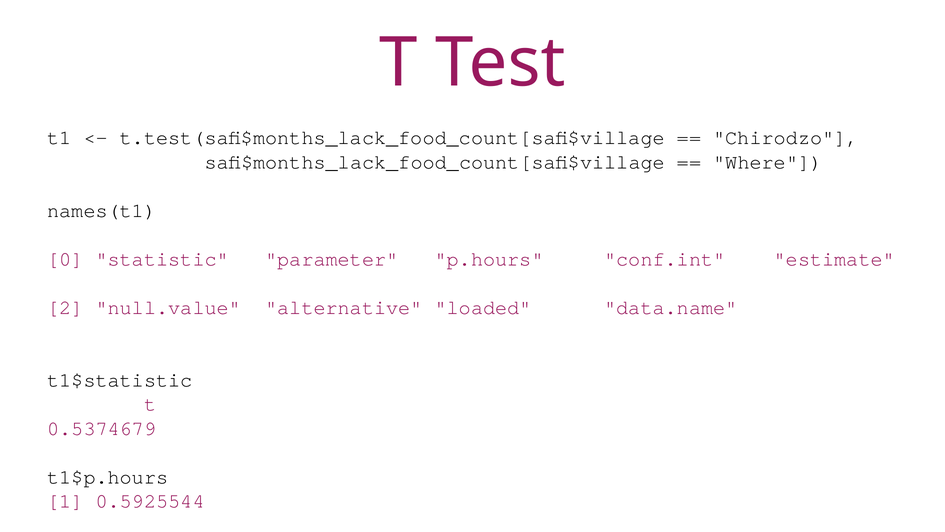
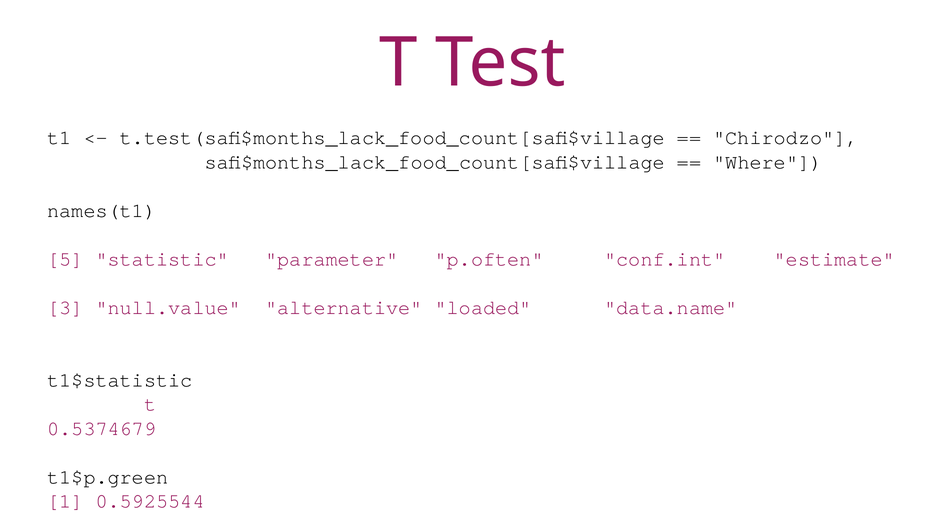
0: 0 -> 5 (65, 259)
p.hours: p.hours -> p.often (489, 259)
2: 2 -> 3 (65, 307)
t1$p.hours: t1$p.hours -> t1$p.green (108, 477)
